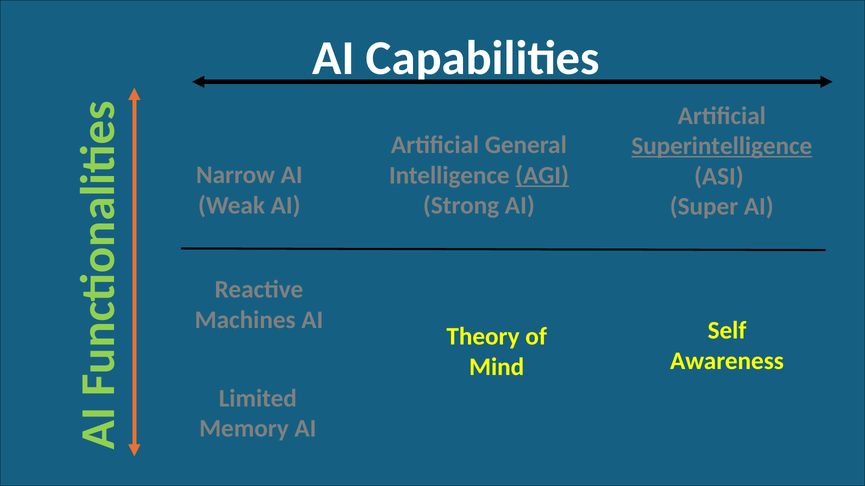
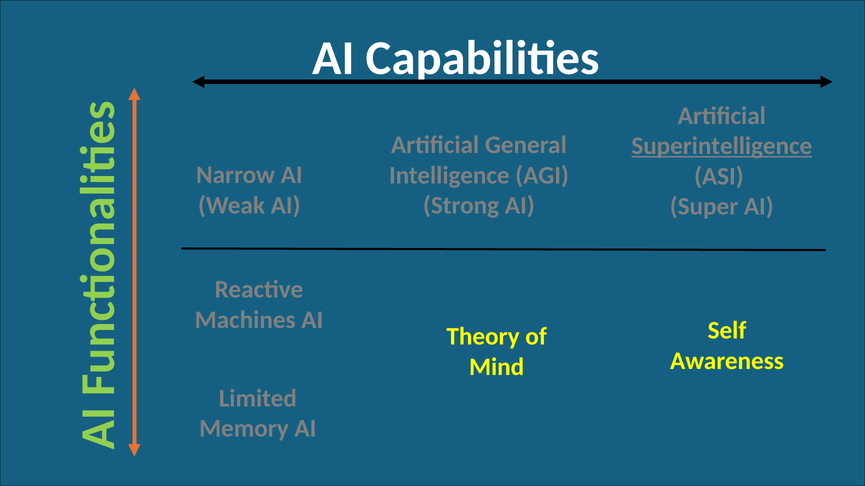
AGI underline: present -> none (542, 176)
